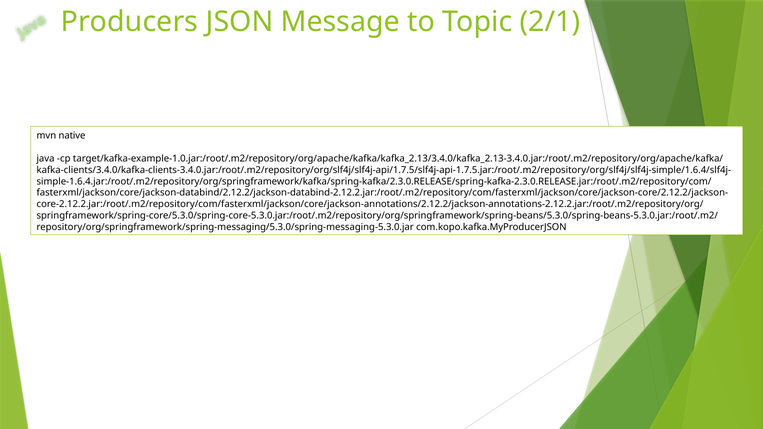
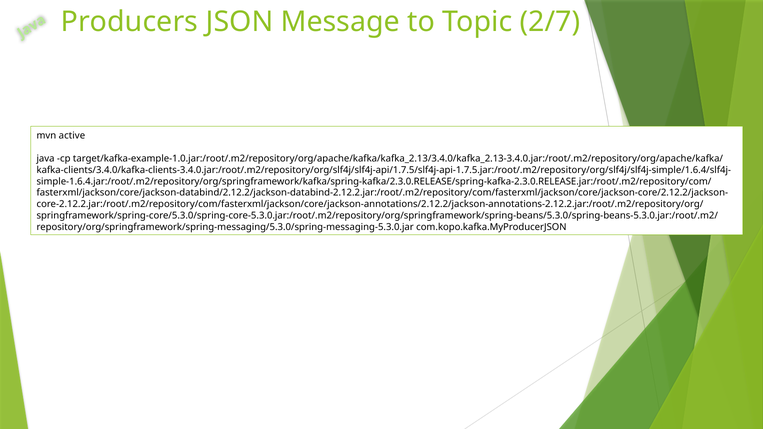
2/1: 2/1 -> 2/7 (550, 22)
native: native -> active (72, 136)
